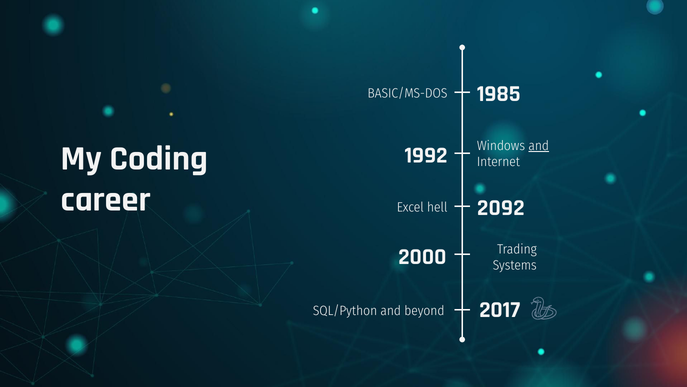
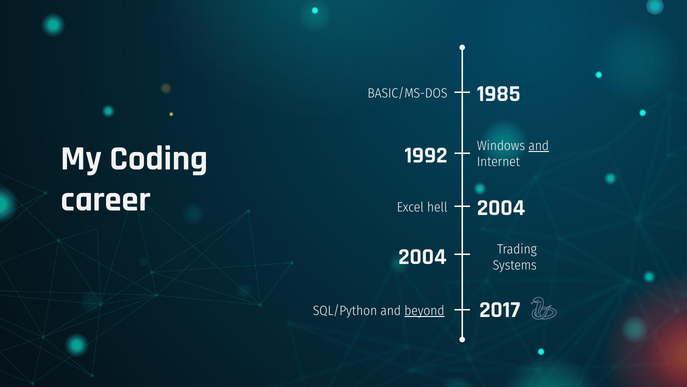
2092: 2092 -> 2004 (501, 208)
2000: 2000 -> 2004 (422, 257)
beyond underline: none -> present (424, 310)
